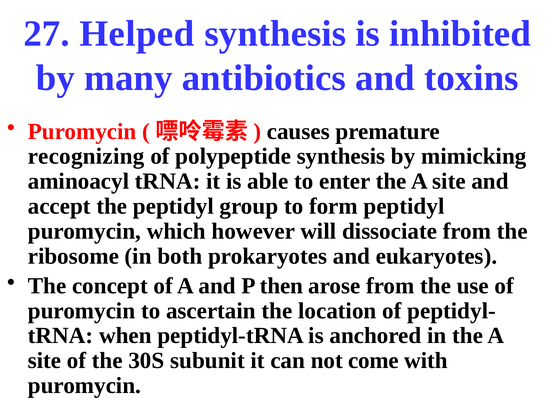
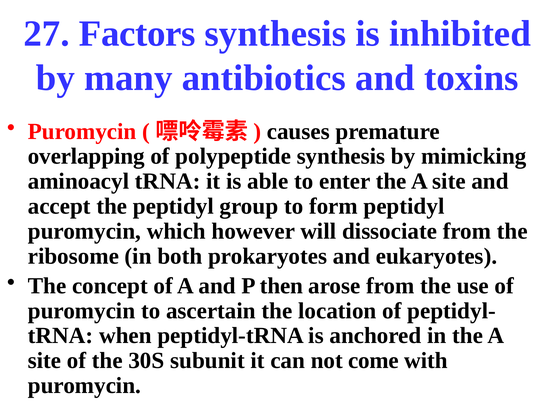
Helped: Helped -> Factors (137, 34)
recognizing: recognizing -> overlapping (86, 156)
